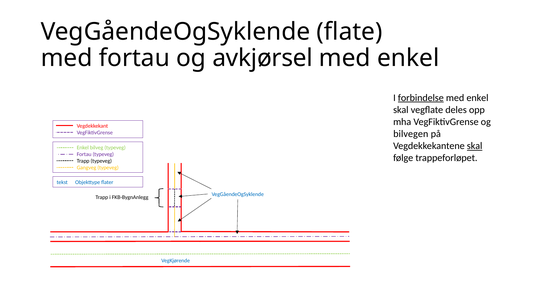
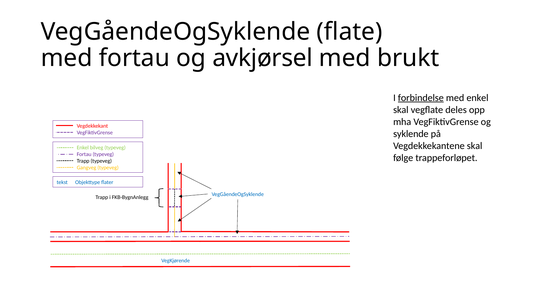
enkel: enkel -> brukt (408, 58)
bilvegen: bilvegen -> syklende (411, 134)
skal underline: present -> none (475, 146)
